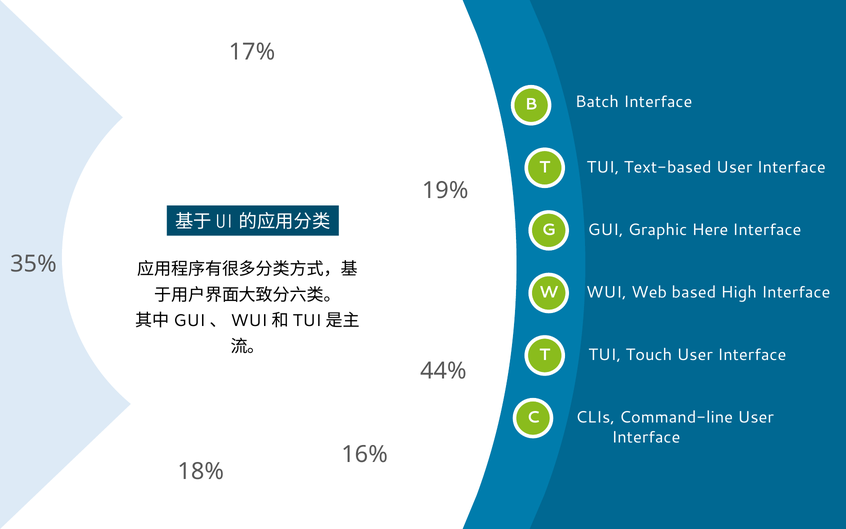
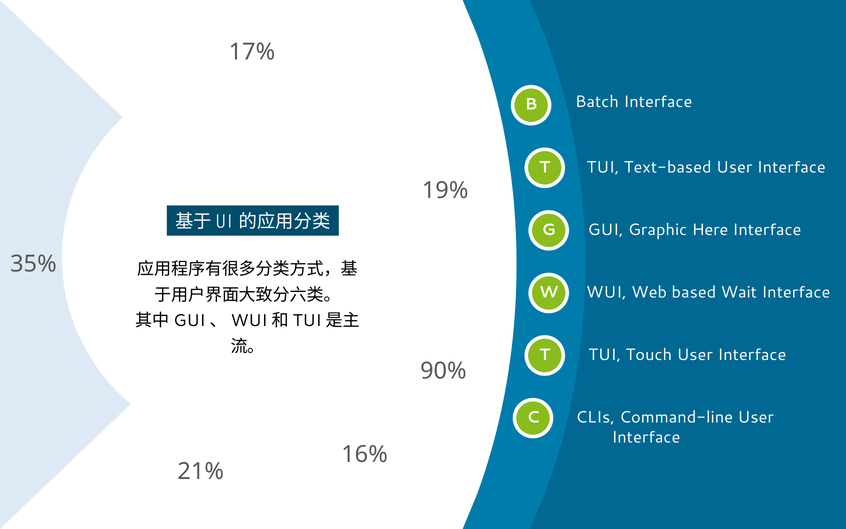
High: High -> Wait (739, 292)
44%: 44% -> 90% (443, 371)
18%: 18% -> 21% (201, 471)
